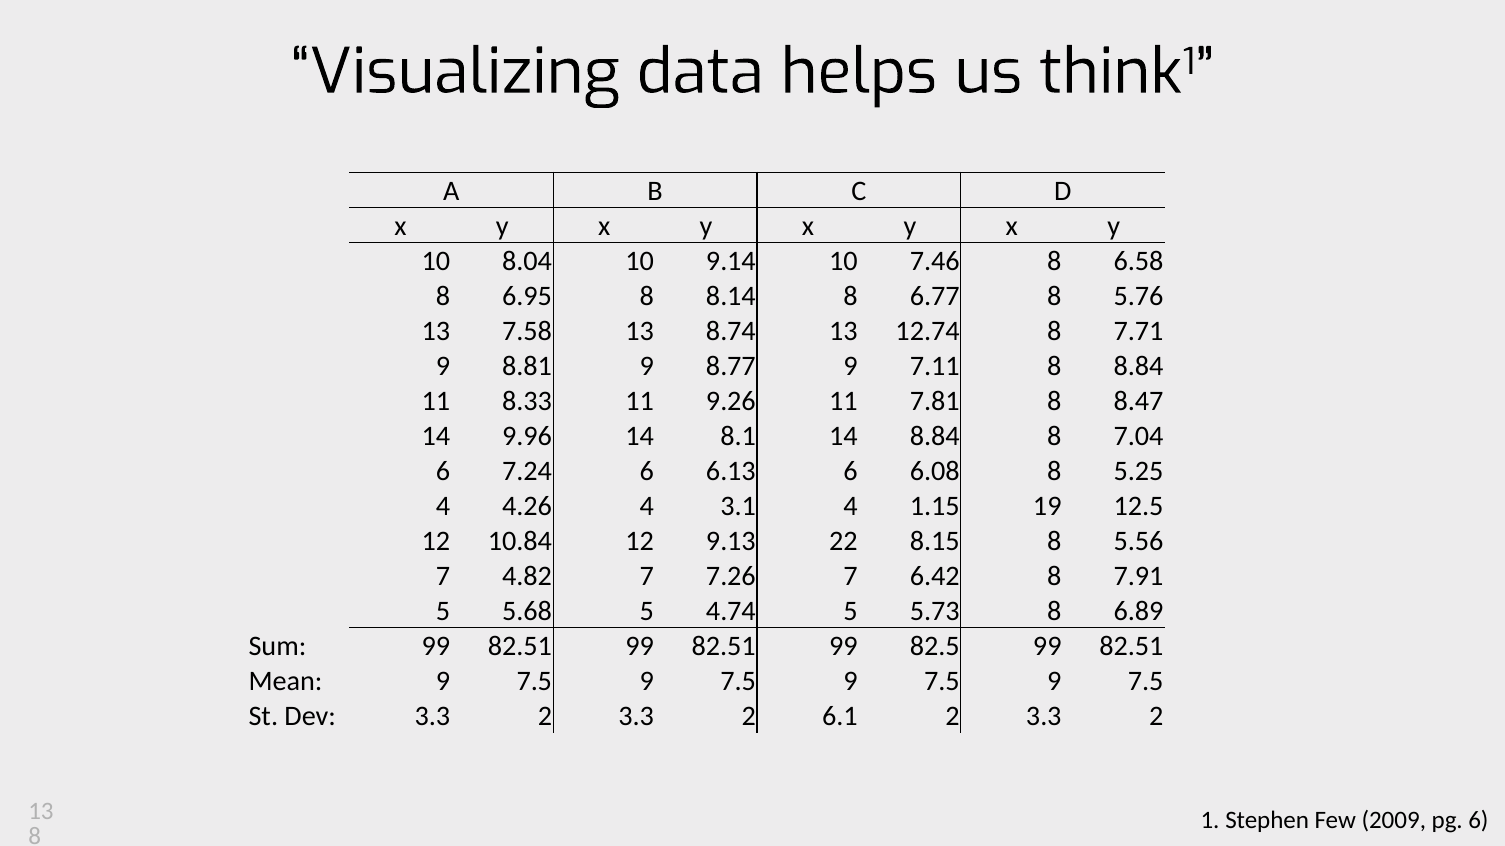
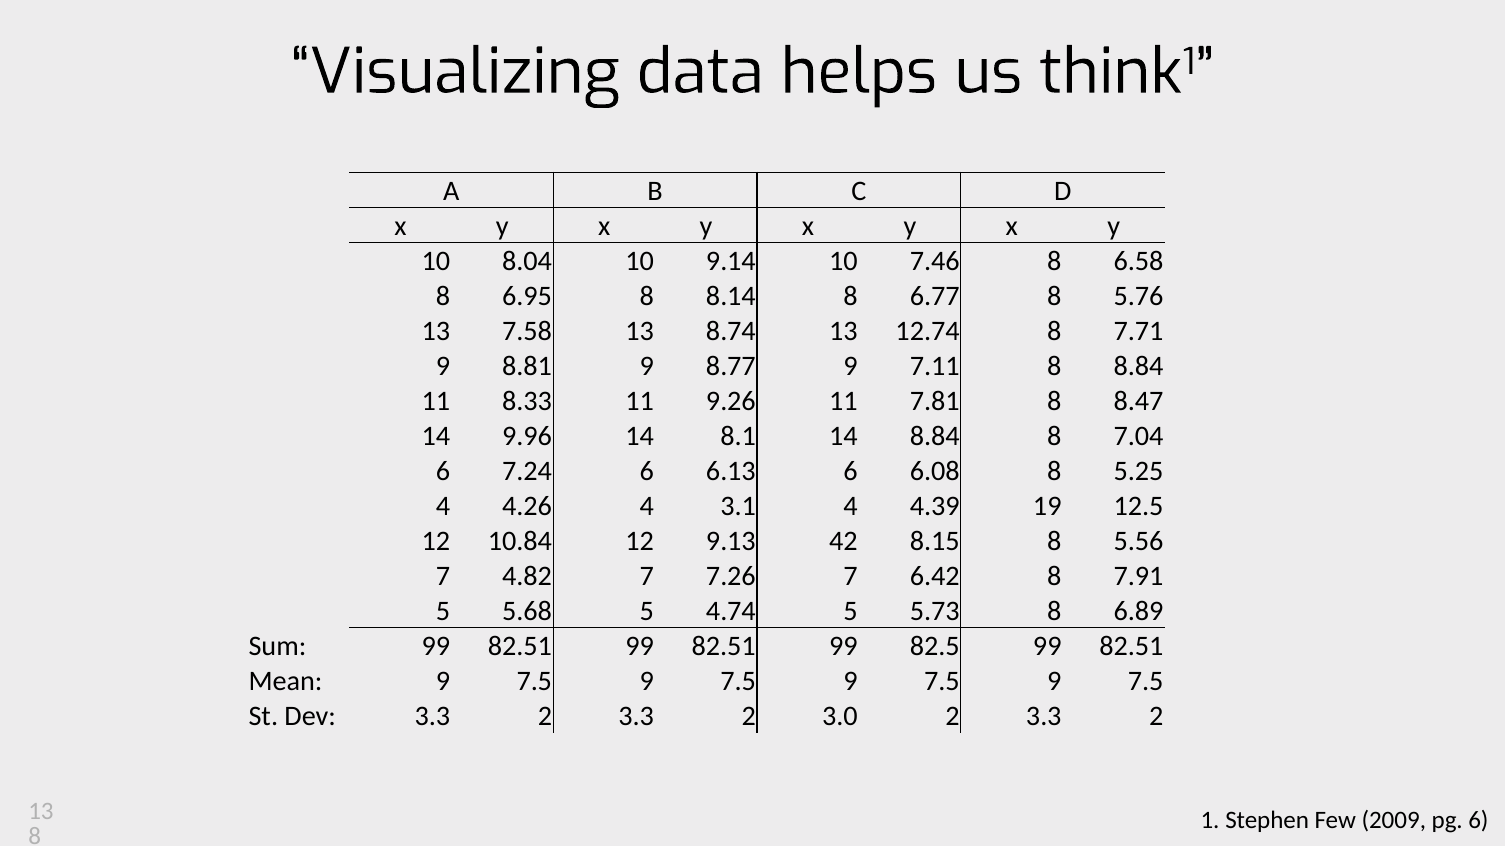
1.15: 1.15 -> 4.39 (935, 507)
22: 22 -> 42 (843, 542)
6.1: 6.1 -> 3.0 (840, 717)
